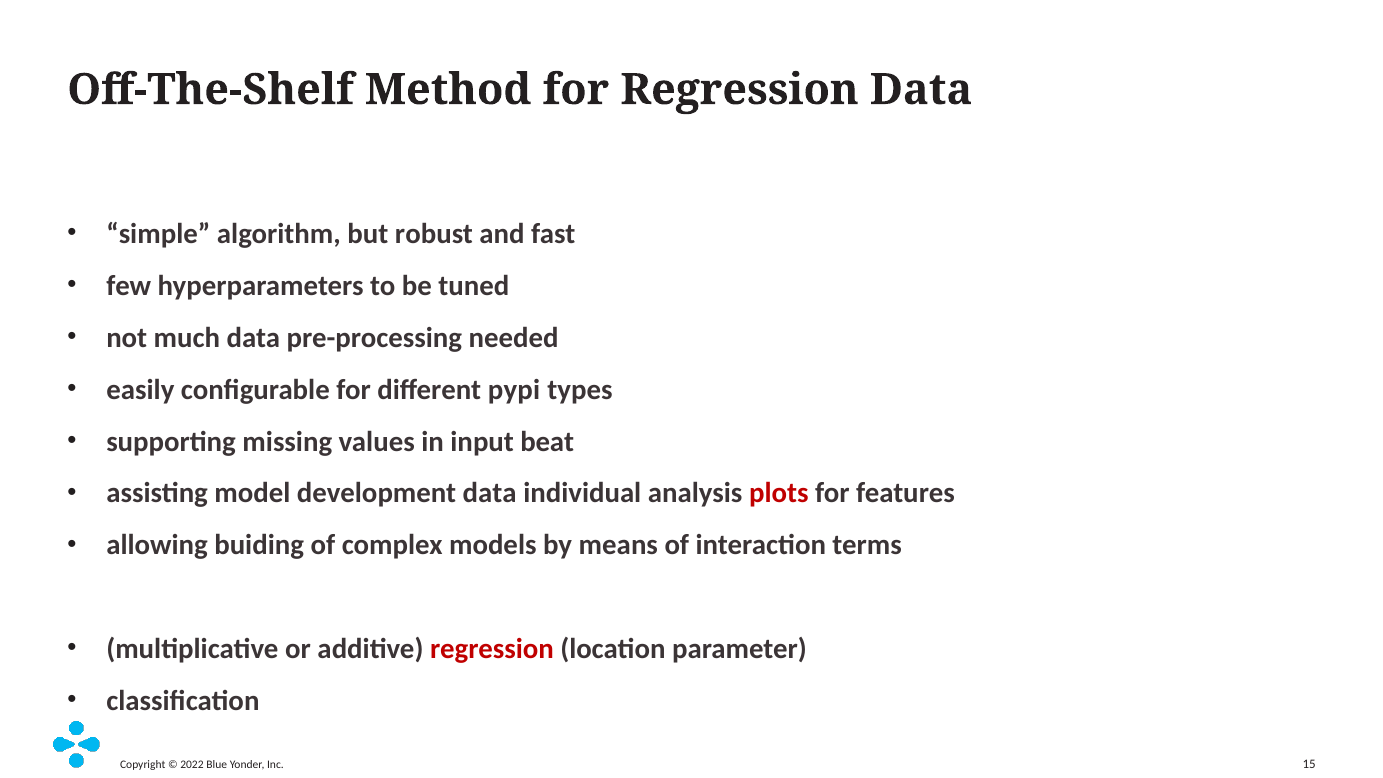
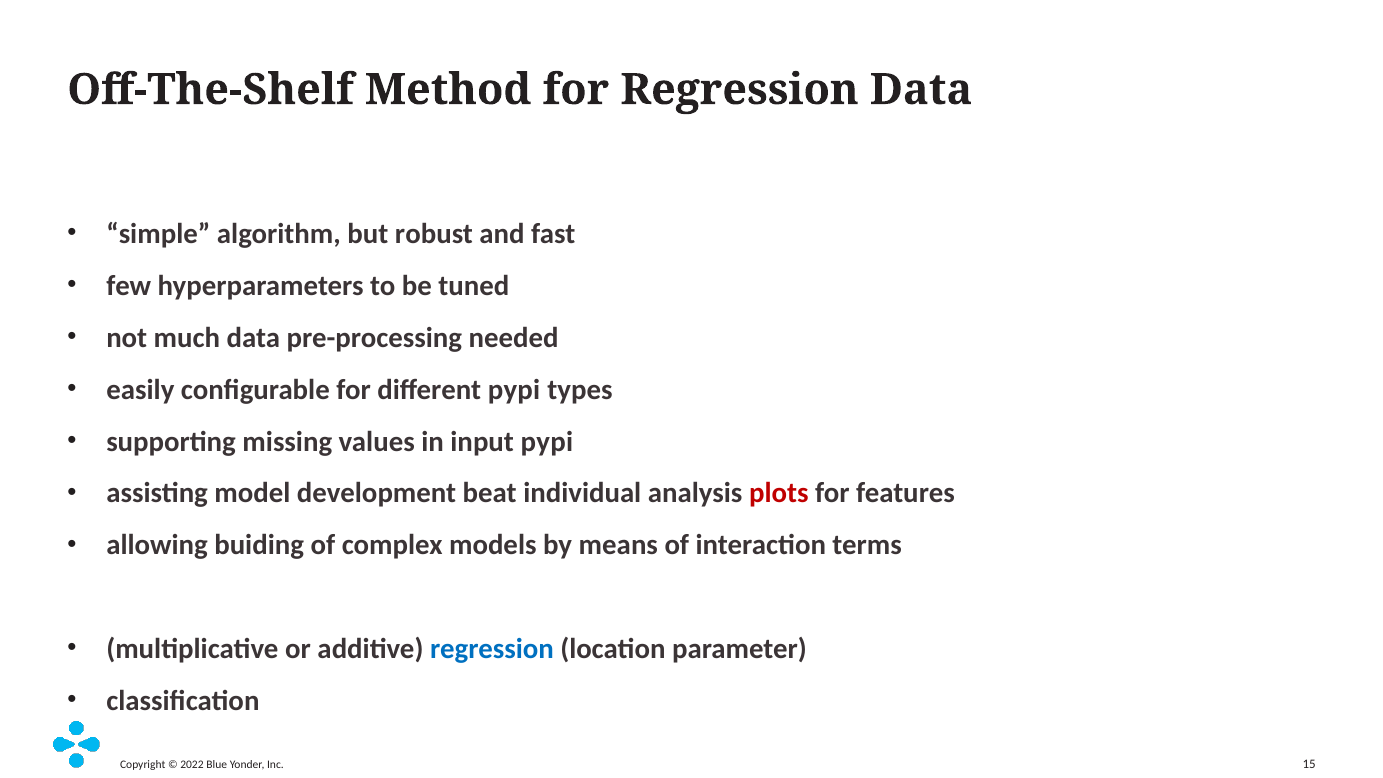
input beat: beat -> pypi (547, 441)
development data: data -> beat (490, 493)
regression colour: red -> blue (492, 649)
